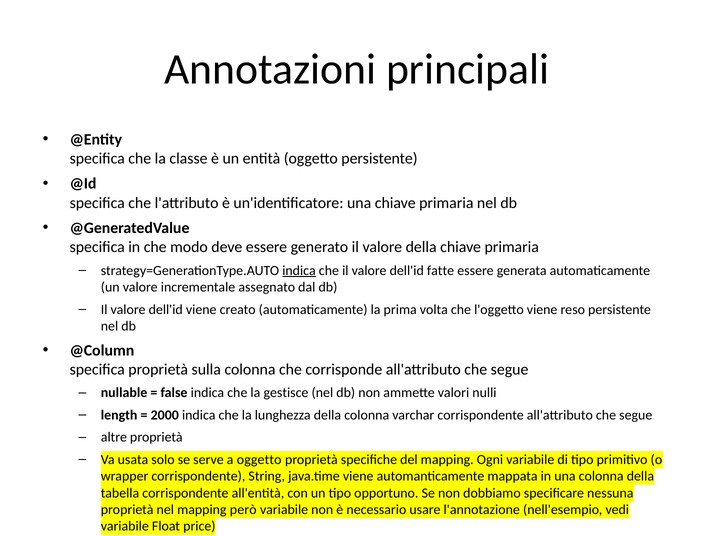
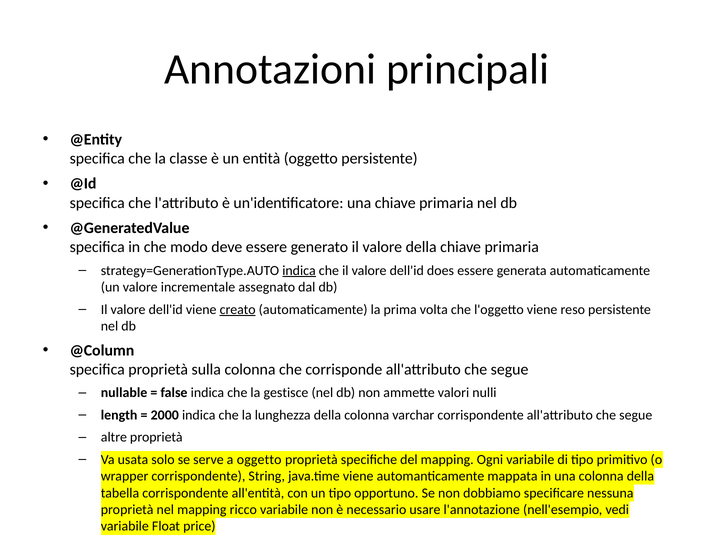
fatte: fatte -> does (440, 270)
creato underline: none -> present (238, 309)
però: però -> ricco (243, 509)
